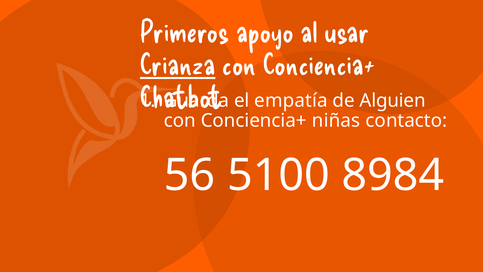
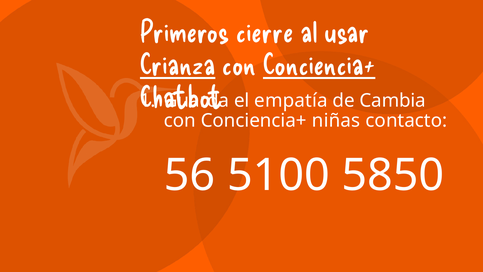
apoyo: apoyo -> cierre (265, 32)
Conciencia+ underline: none -> present (319, 65)
Alguien: Alguien -> Cambia (393, 100)
8984: 8984 -> 5850 (393, 175)
